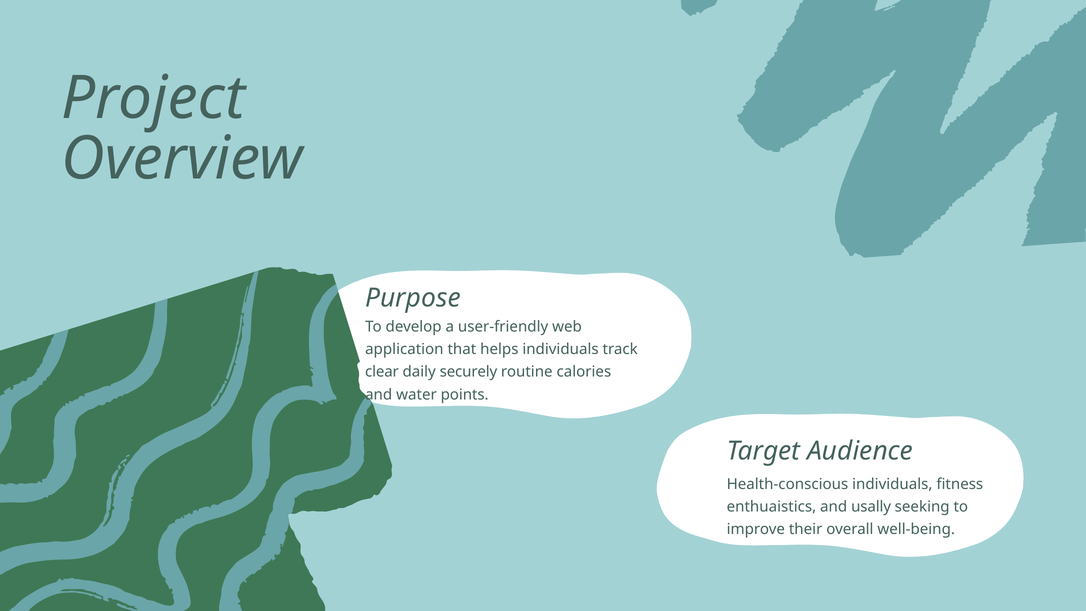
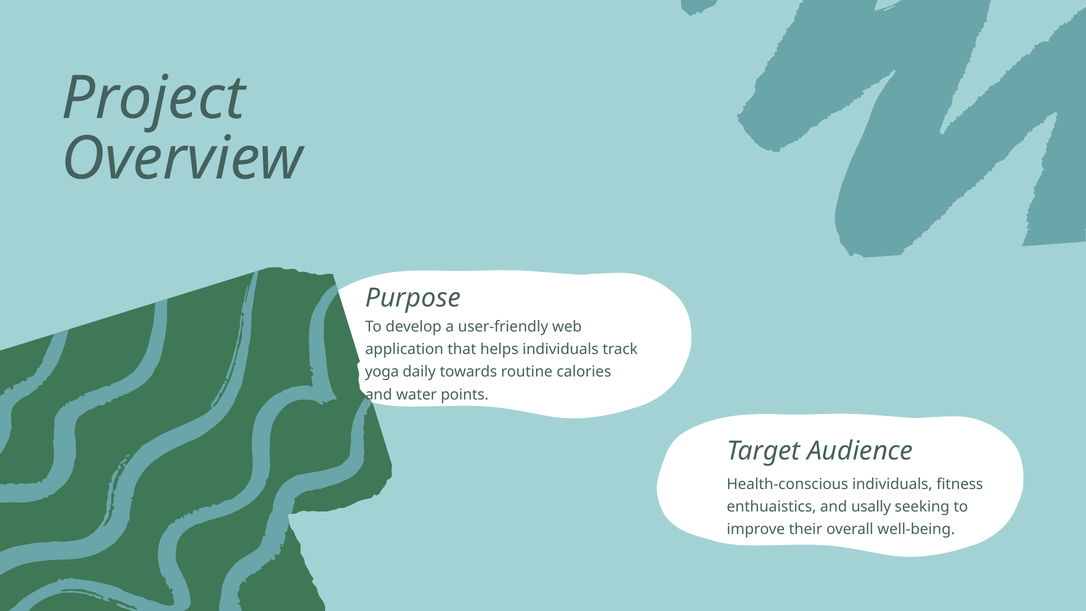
clear: clear -> yoga (382, 372)
securely: securely -> towards (468, 372)
